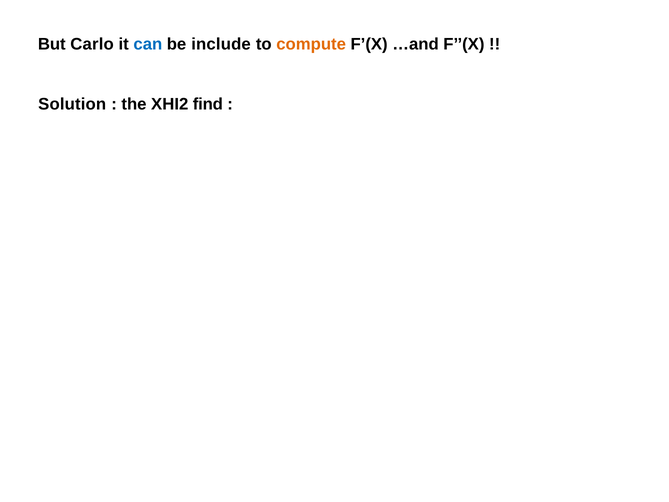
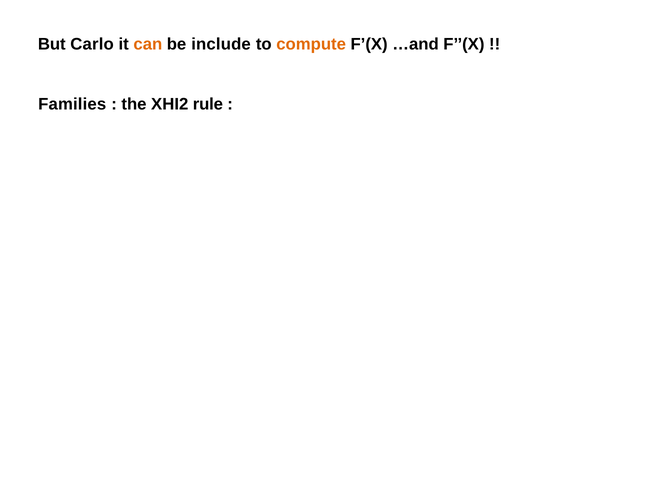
can colour: blue -> orange (148, 44)
Solution: Solution -> Families (72, 104)
find: find -> rule (208, 104)
